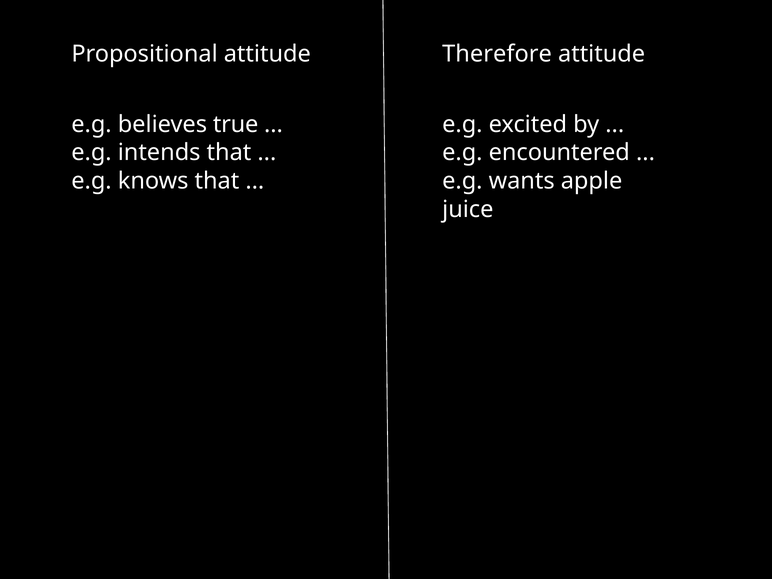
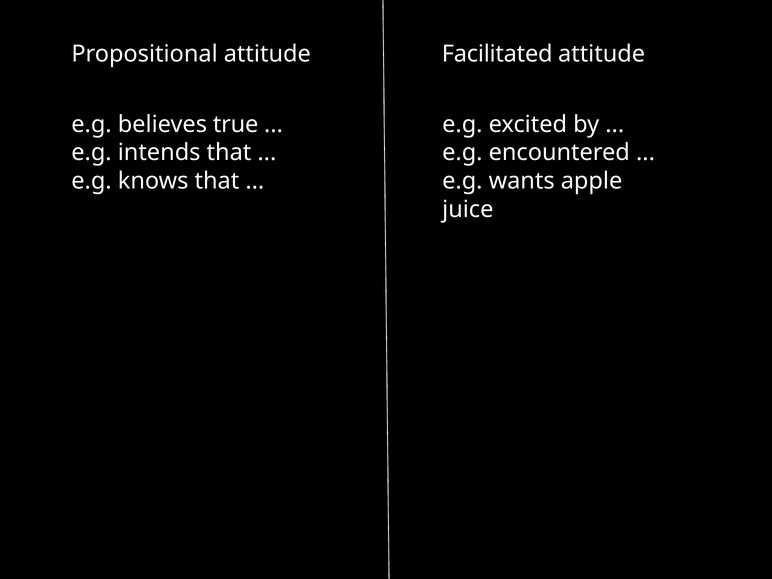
Therefore: Therefore -> Facilitated (497, 54)
